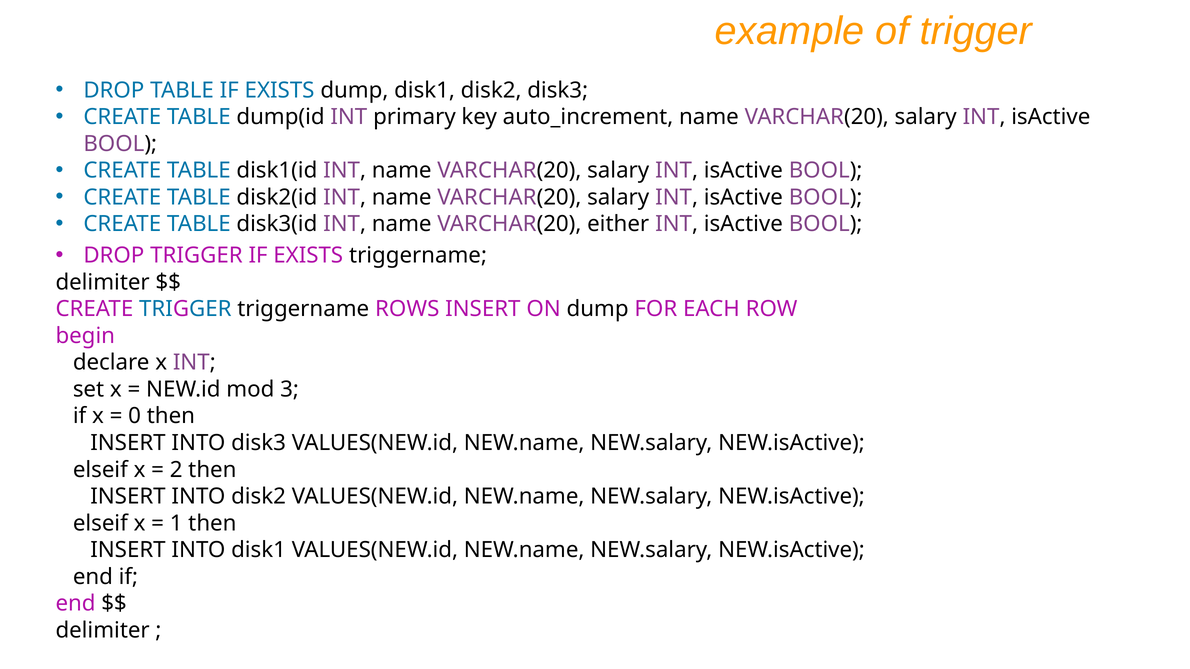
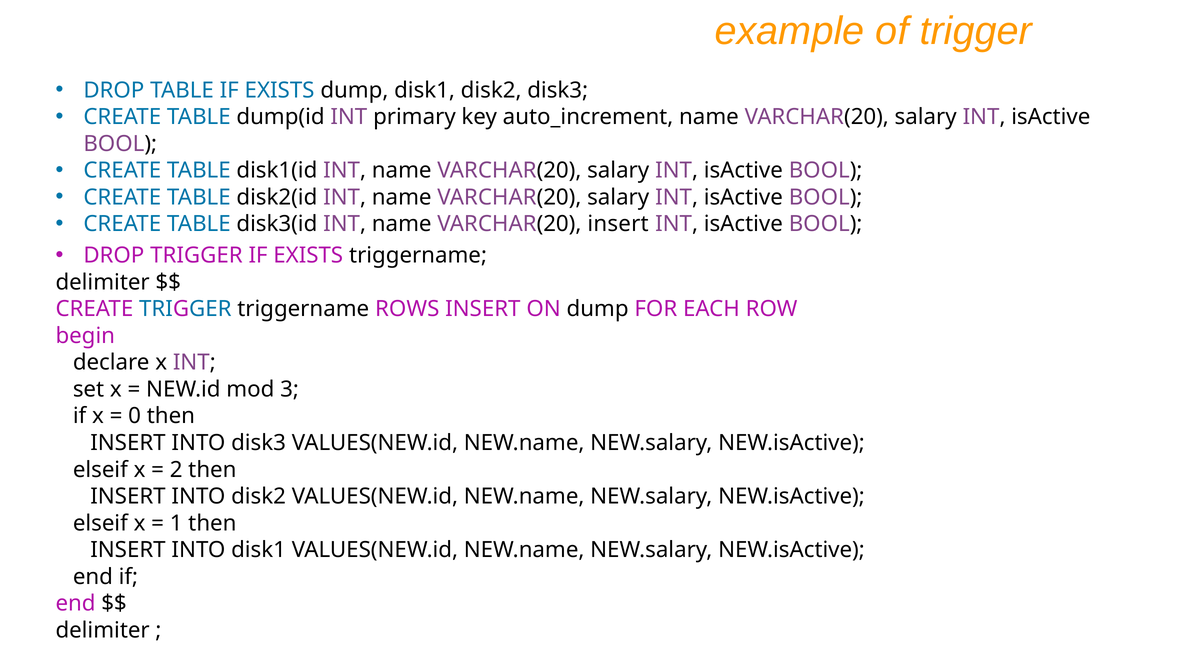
VARCHAR(20 either: either -> insert (618, 224)
